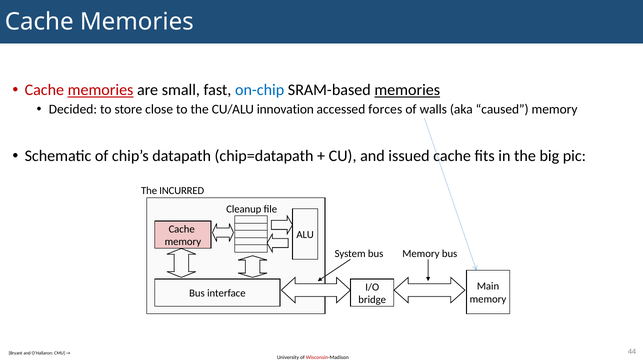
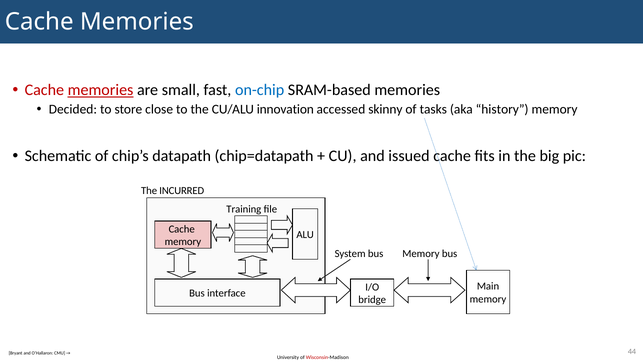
memories underline: present -> none (407, 90)
forces: forces -> skinny (385, 109)
walls: walls -> tasks (433, 109)
caused: caused -> history (502, 109)
Cleanup: Cleanup -> Training (244, 209)
